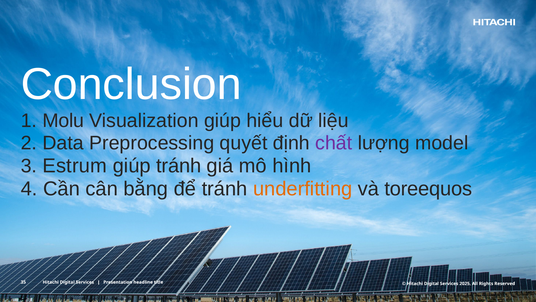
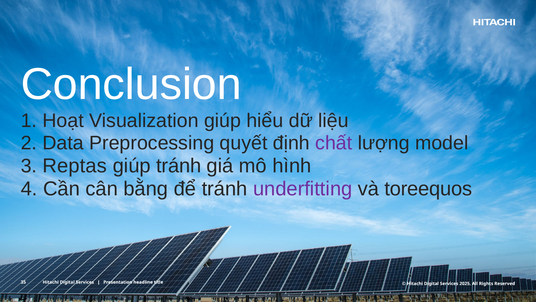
Molu: Molu -> Hoạt (63, 121)
Estrum: Estrum -> Reptas (75, 165)
underfitting colour: orange -> purple (303, 188)
